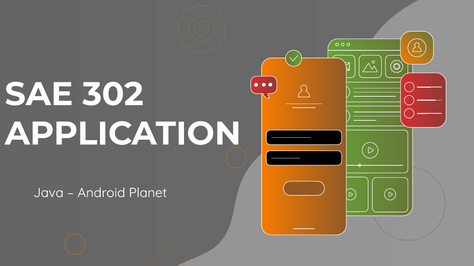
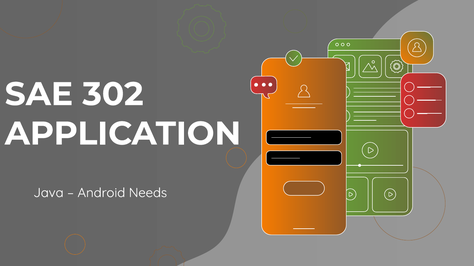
Planet: Planet -> Needs (148, 193)
